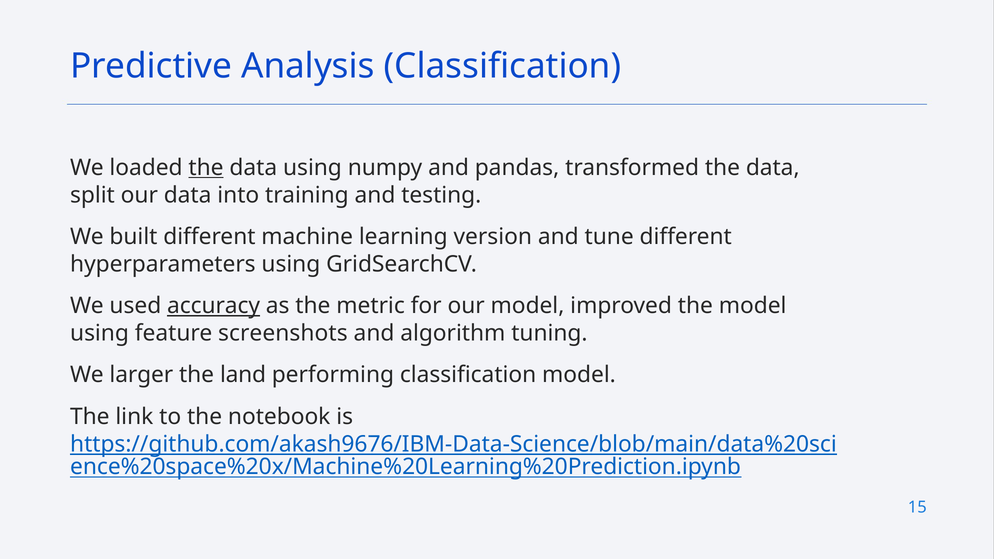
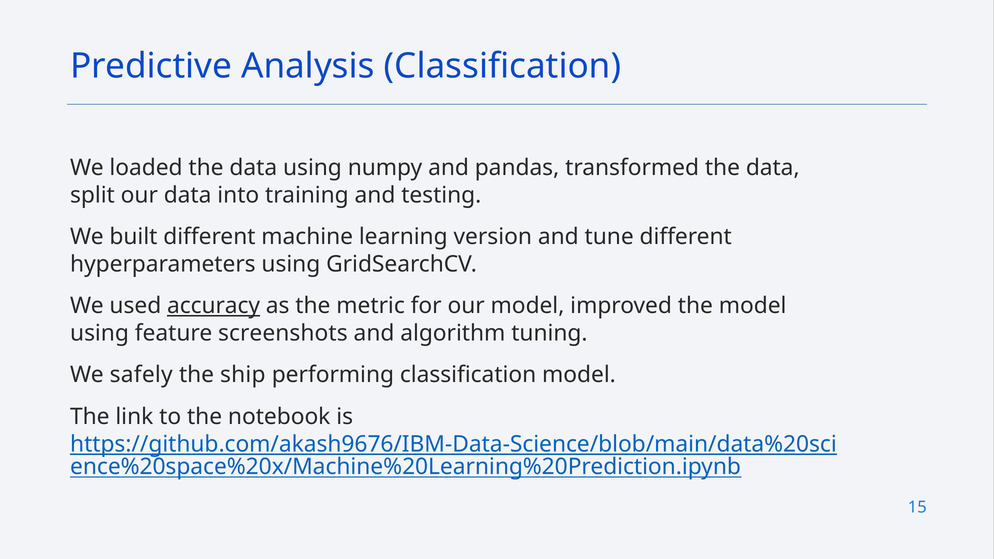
the underline: present -> none (206, 168)
larger: larger -> safely (141, 375)
land: land -> ship (243, 375)
